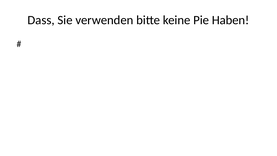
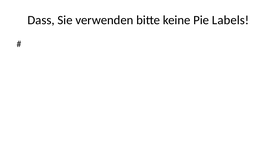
Haben: Haben -> Labels (231, 20)
